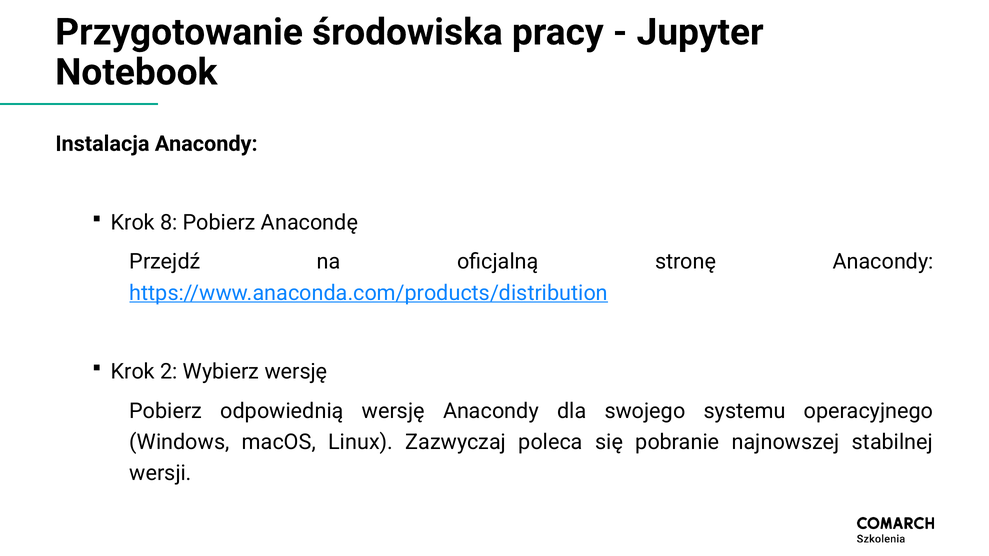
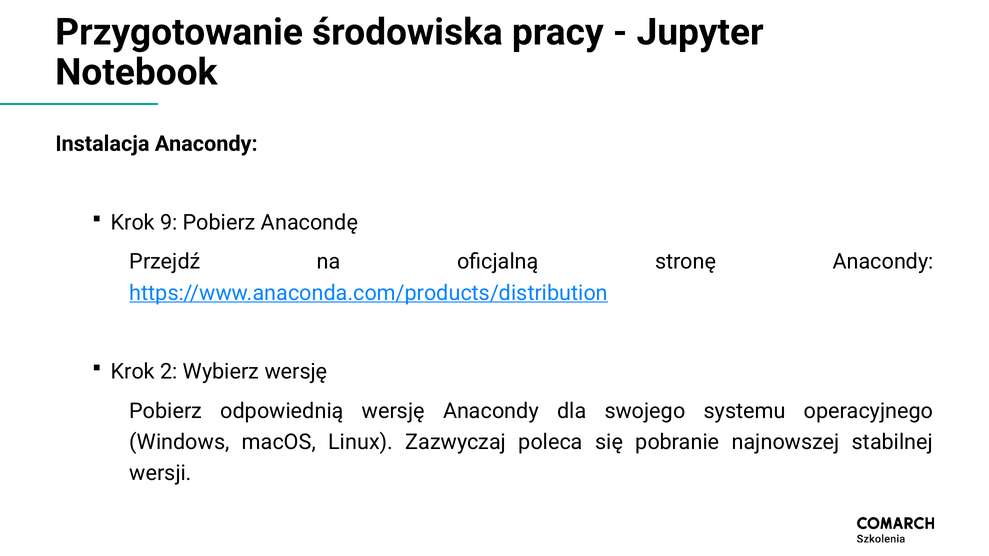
8: 8 -> 9 (169, 223)
